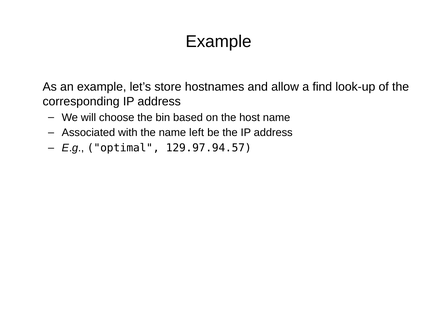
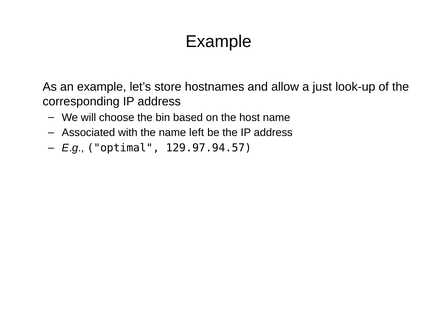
find: find -> just (322, 87)
